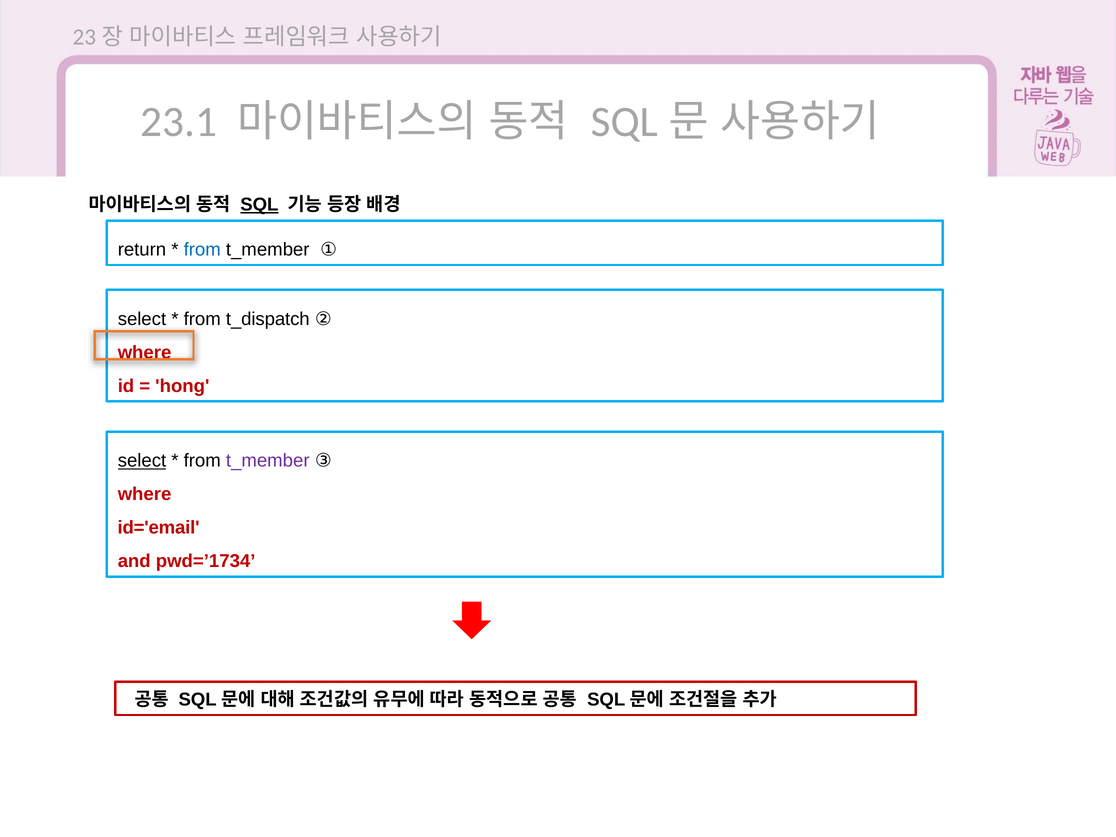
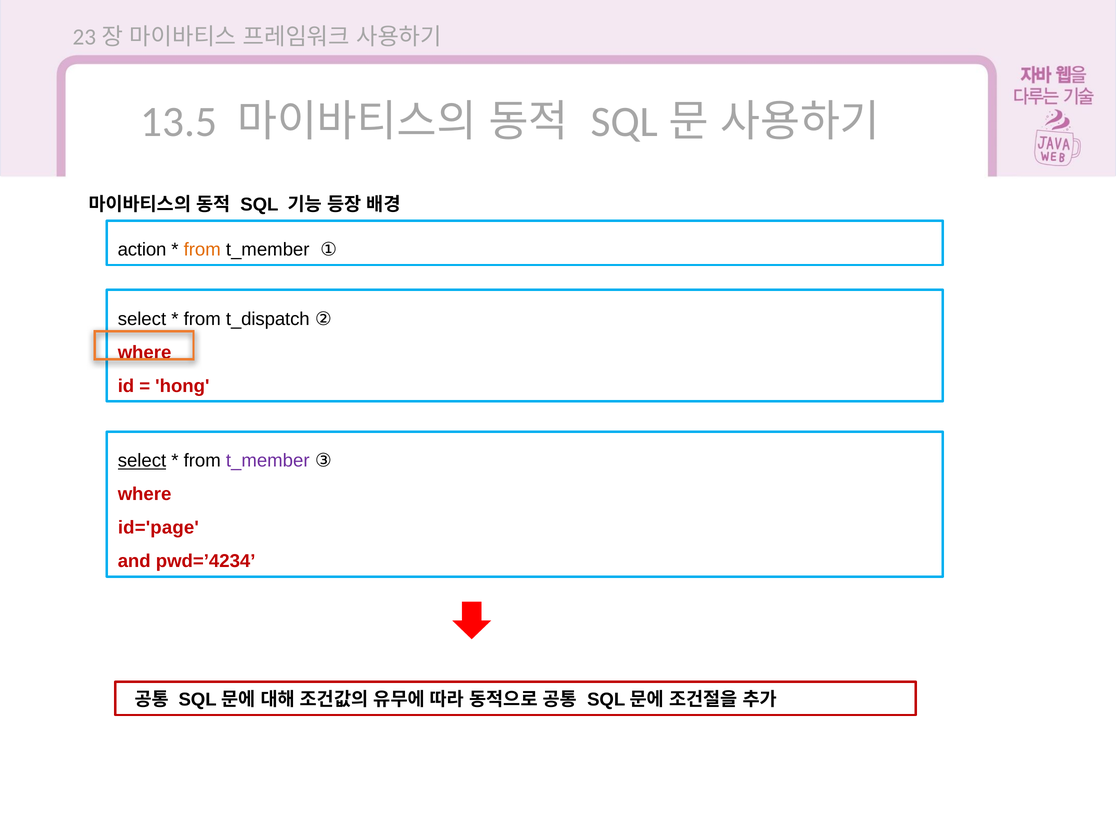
23.1: 23.1 -> 13.5 (179, 122)
SQL underline: present -> none (259, 205)
return: return -> action (142, 250)
from colour: blue -> orange (202, 250)
id='email: id='email -> id='page (158, 528)
pwd=’1734: pwd=’1734 -> pwd=’4234 (206, 561)
